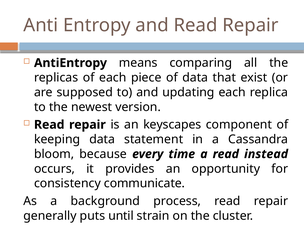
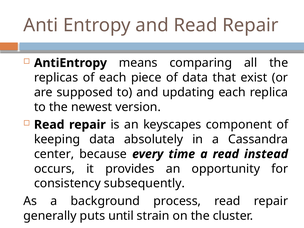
statement: statement -> absolutely (154, 139)
bloom: bloom -> center (54, 154)
communicate: communicate -> subsequently (144, 183)
